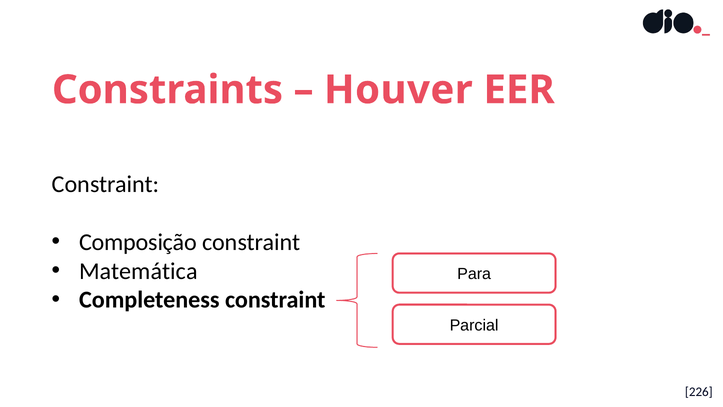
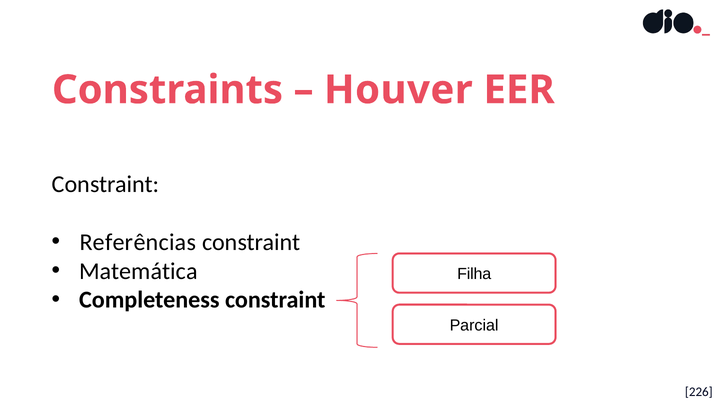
Composição: Composição -> Referências (138, 242)
Para: Para -> Filha (474, 274)
